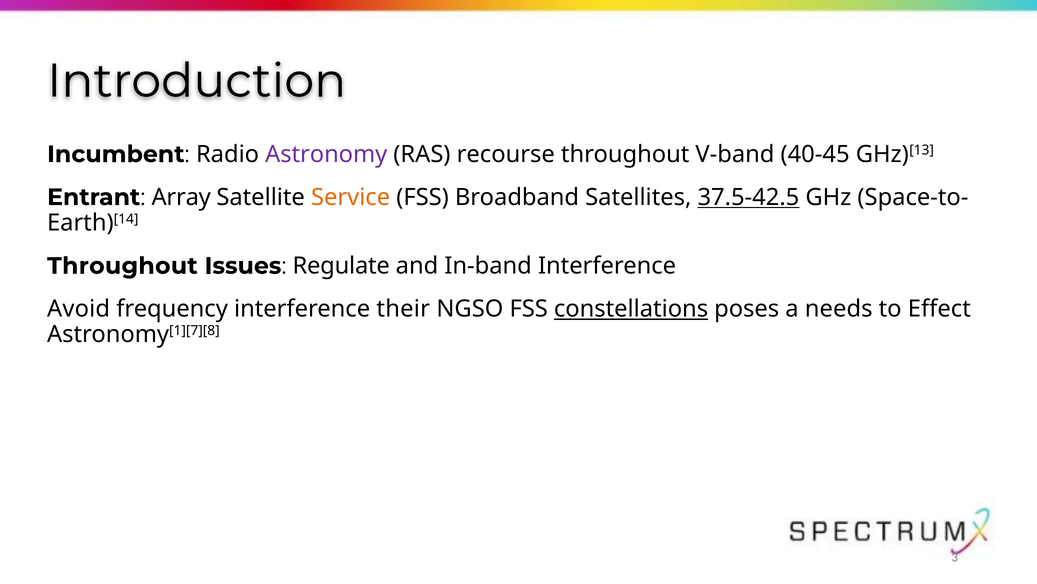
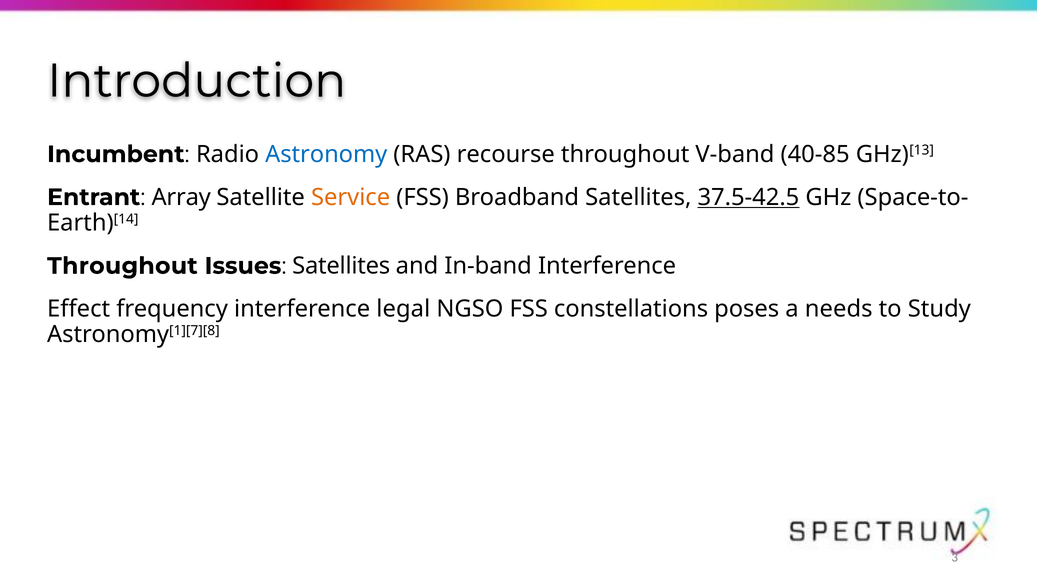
Astronomy colour: purple -> blue (326, 154)
40-45: 40-45 -> 40-85 (815, 154)
Issues Regulate: Regulate -> Satellites (341, 266)
Avoid: Avoid -> Effect (79, 309)
their: their -> legal (403, 309)
constellations underline: present -> none (631, 309)
Effect: Effect -> Study (939, 309)
